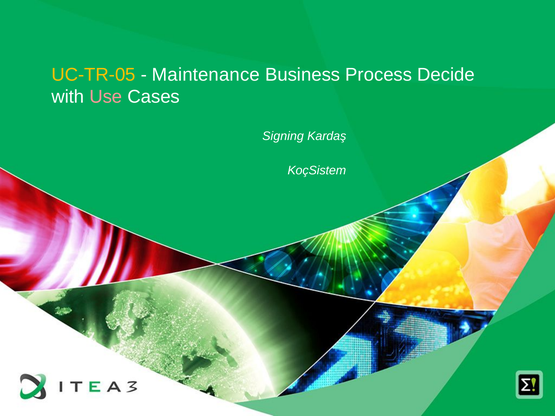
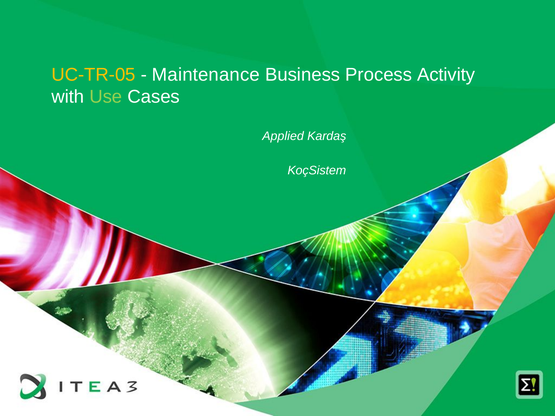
Decide: Decide -> Activity (446, 75)
Use colour: pink -> light green (106, 97)
Signing: Signing -> Applied (283, 136)
